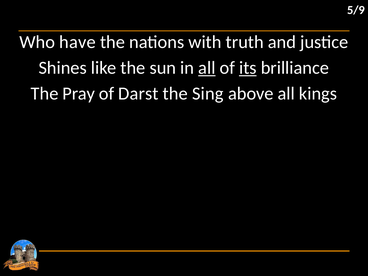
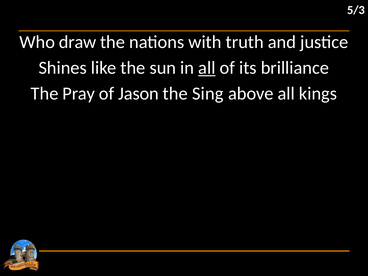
5/9: 5/9 -> 5/3 (356, 10)
have: have -> draw (78, 42)
its underline: present -> none (248, 68)
Darst: Darst -> Jason (138, 94)
